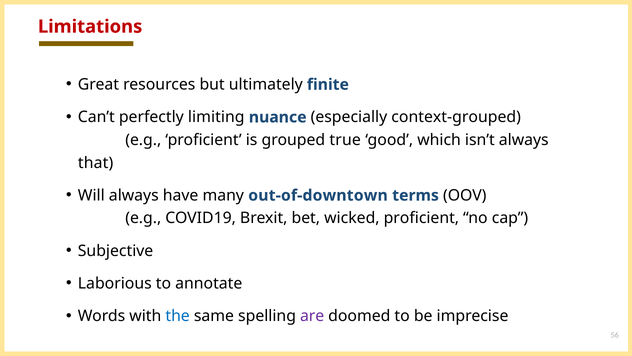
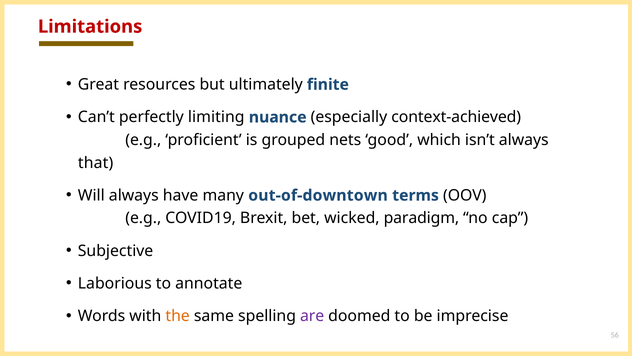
context-grouped: context-grouped -> context-achieved (456, 117)
true: true -> nets (345, 140)
wicked proficient: proficient -> paradigm (421, 218)
the colour: blue -> orange (178, 316)
